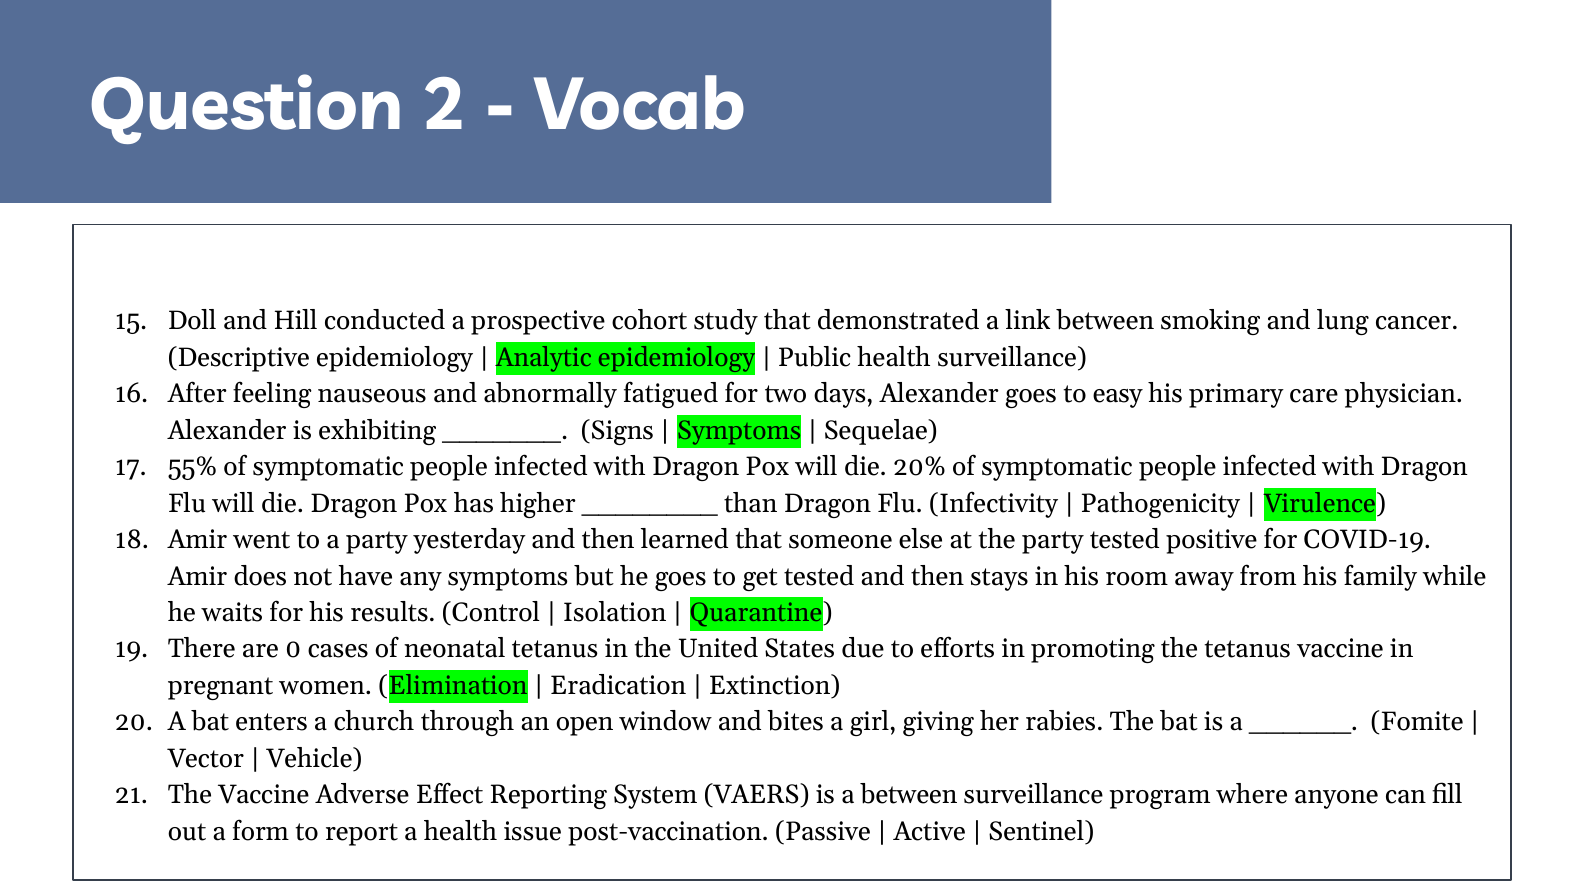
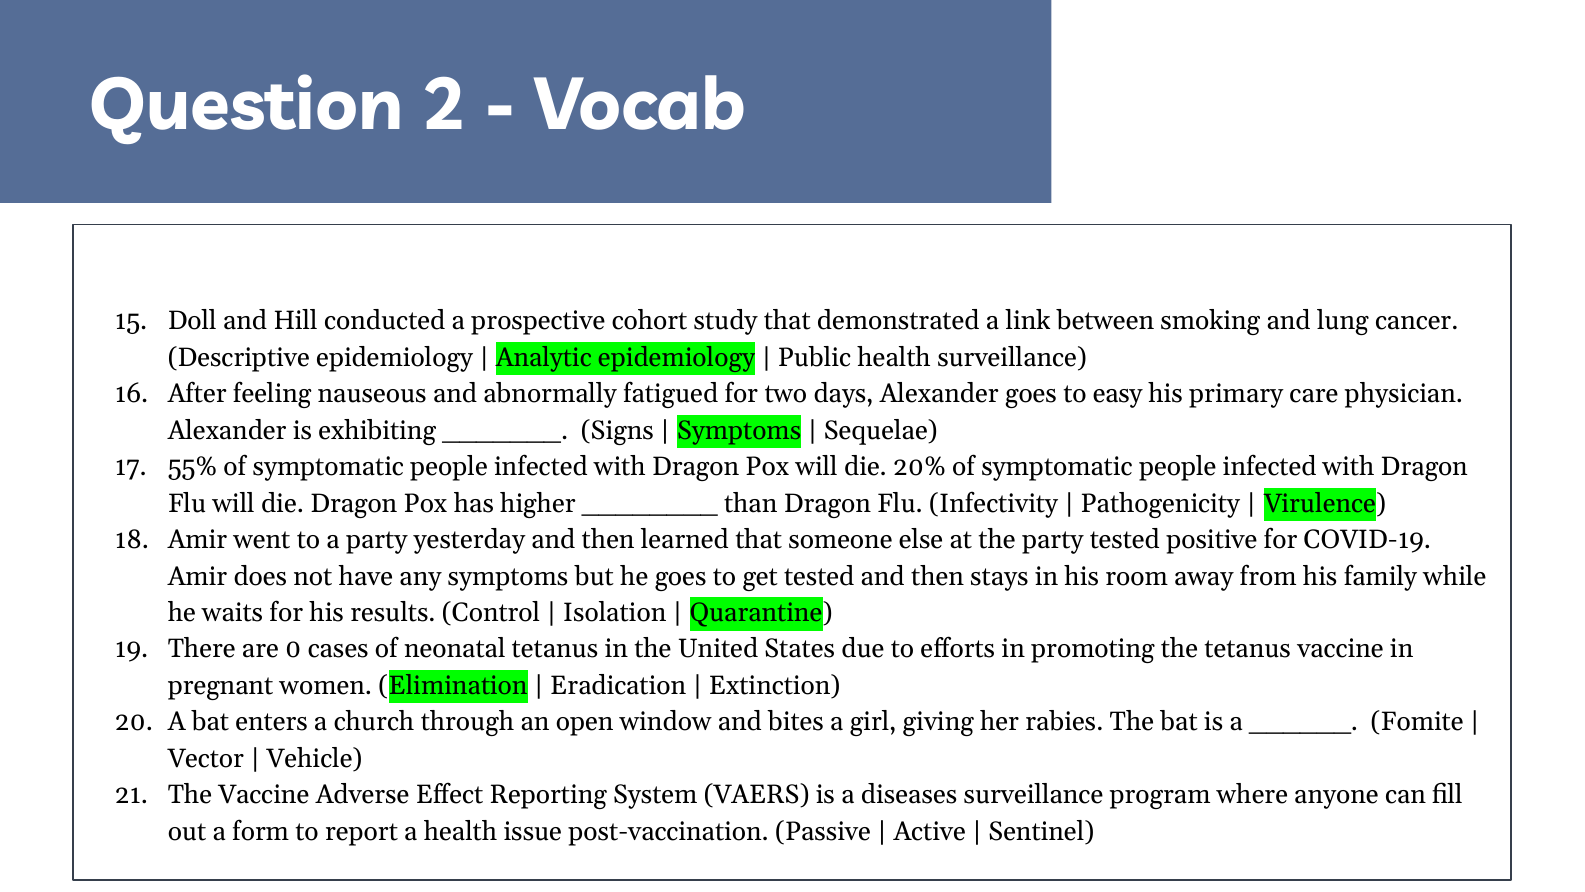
a between: between -> diseases (909, 795)
